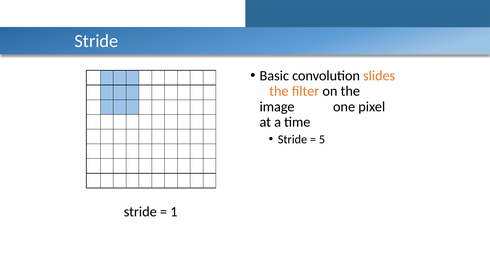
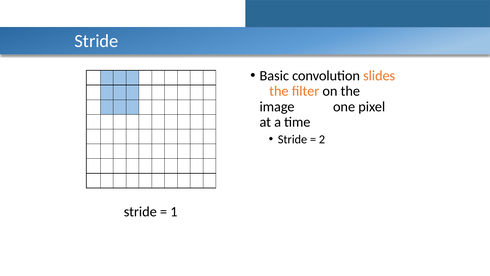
5: 5 -> 2 (322, 139)
